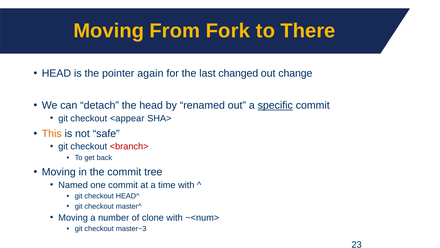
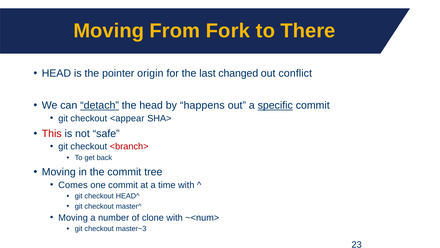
again: again -> origin (150, 73)
change: change -> conflict (295, 73)
detach underline: none -> present (100, 105)
renamed: renamed -> happens (202, 105)
This colour: orange -> red (52, 133)
Named: Named -> Comes (73, 185)
